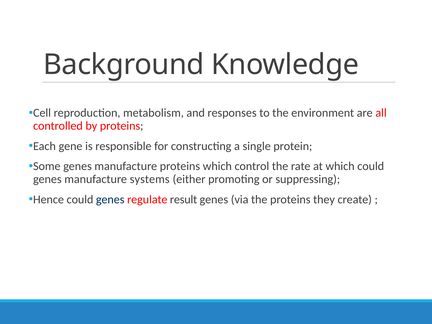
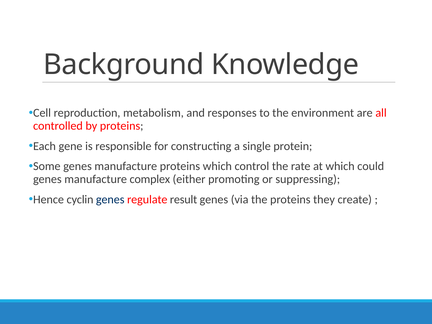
systems: systems -> complex (150, 179)
Hence could: could -> cyclin (80, 199)
